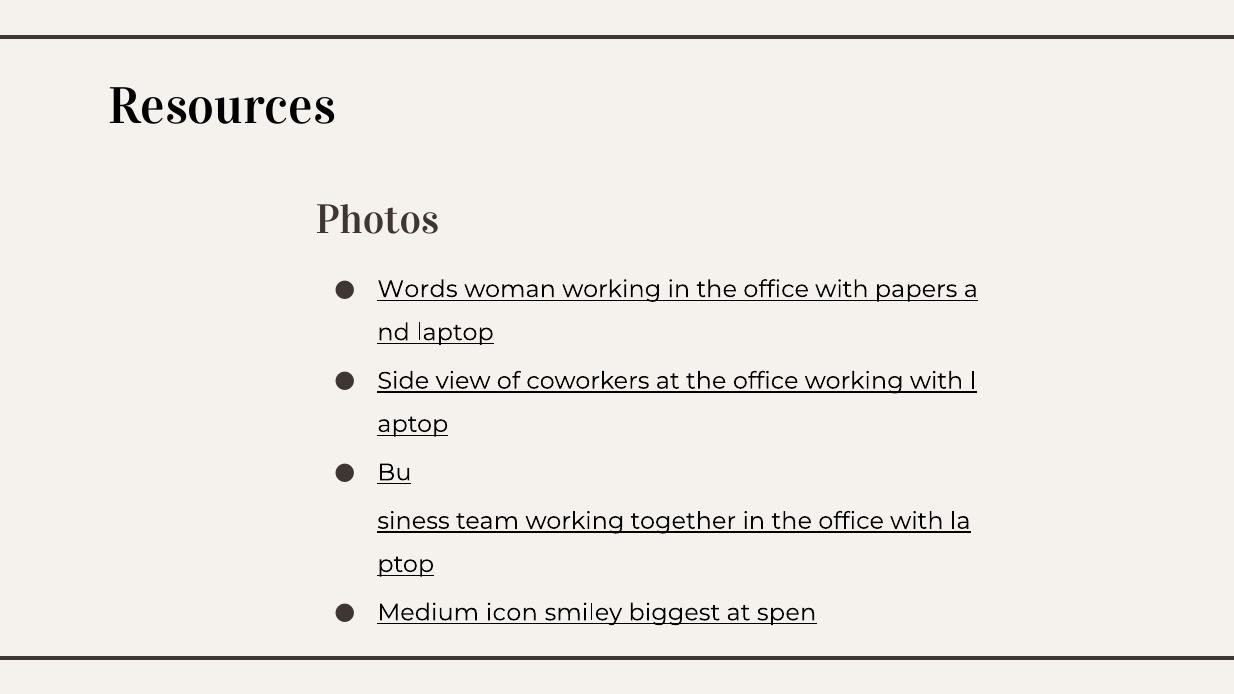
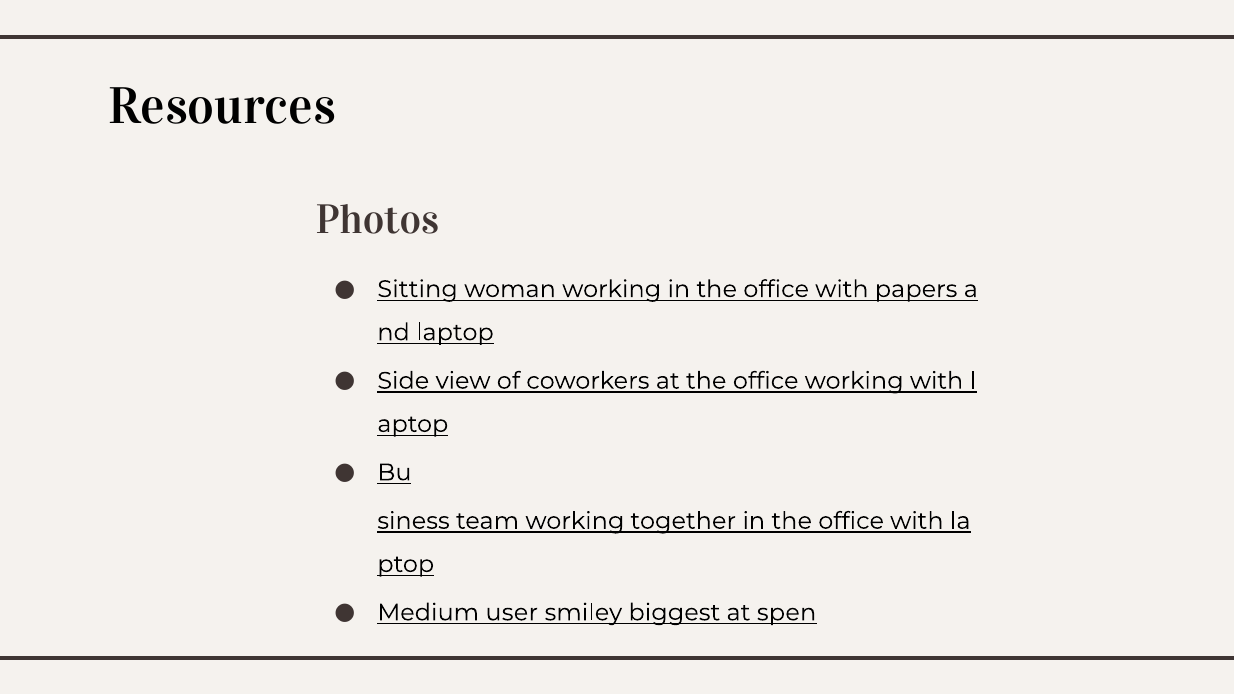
Words: Words -> Sitting (418, 289)
icon: icon -> user (512, 613)
